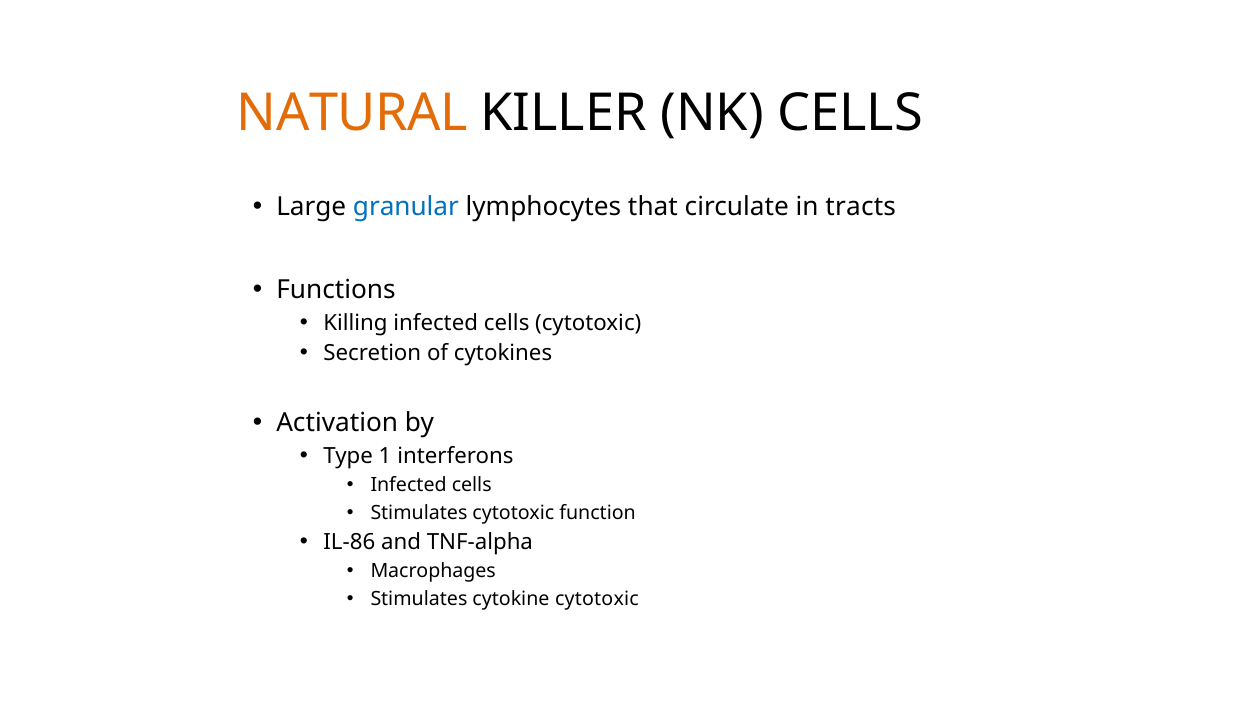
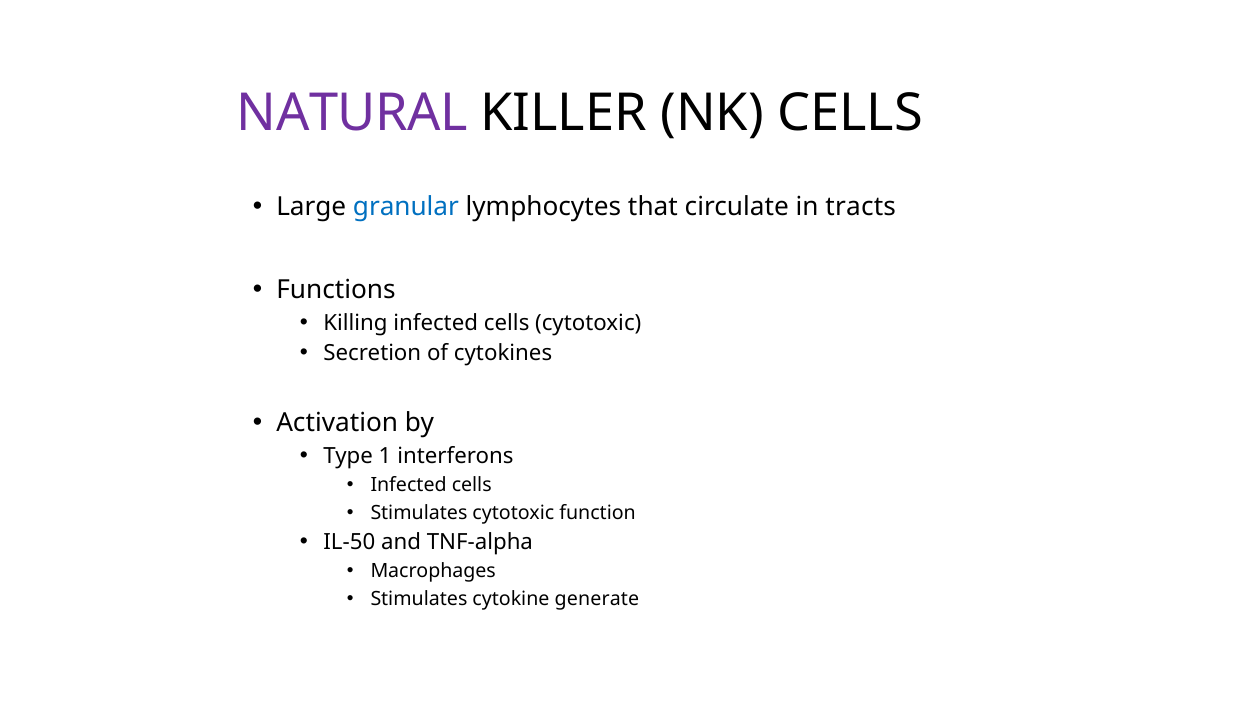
NATURAL colour: orange -> purple (352, 113)
IL-86: IL-86 -> IL-50 (349, 542)
cytokine cytotoxic: cytotoxic -> generate (597, 598)
